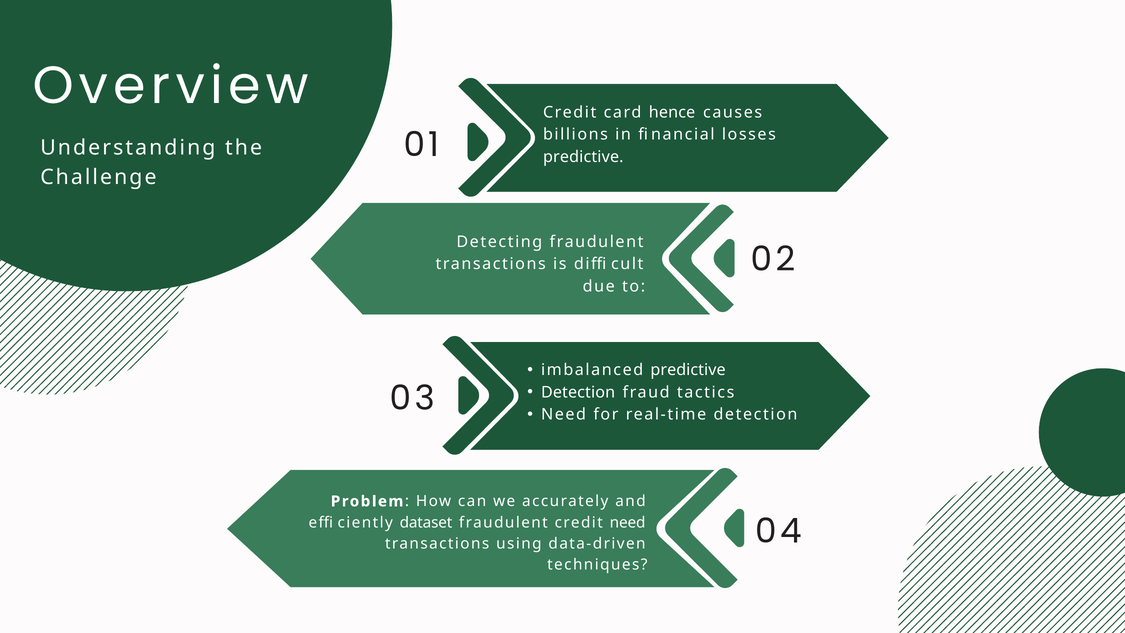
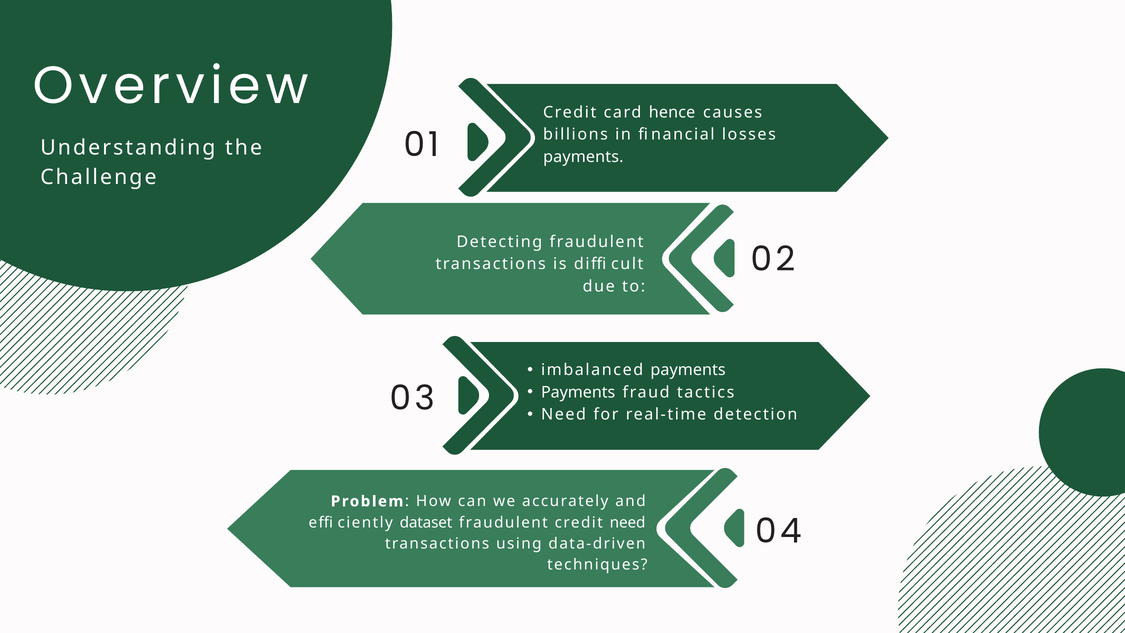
predictive: predictive -> payments (583, 157)
imbalanced predictive: predictive -> payments (688, 370)
Detection: Detection -> Payments (578, 392)
